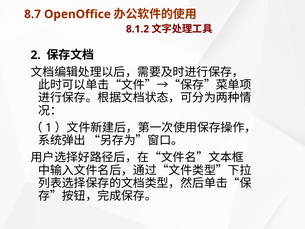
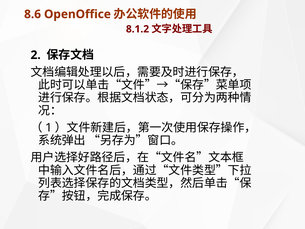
8.7: 8.7 -> 8.6 (33, 14)
